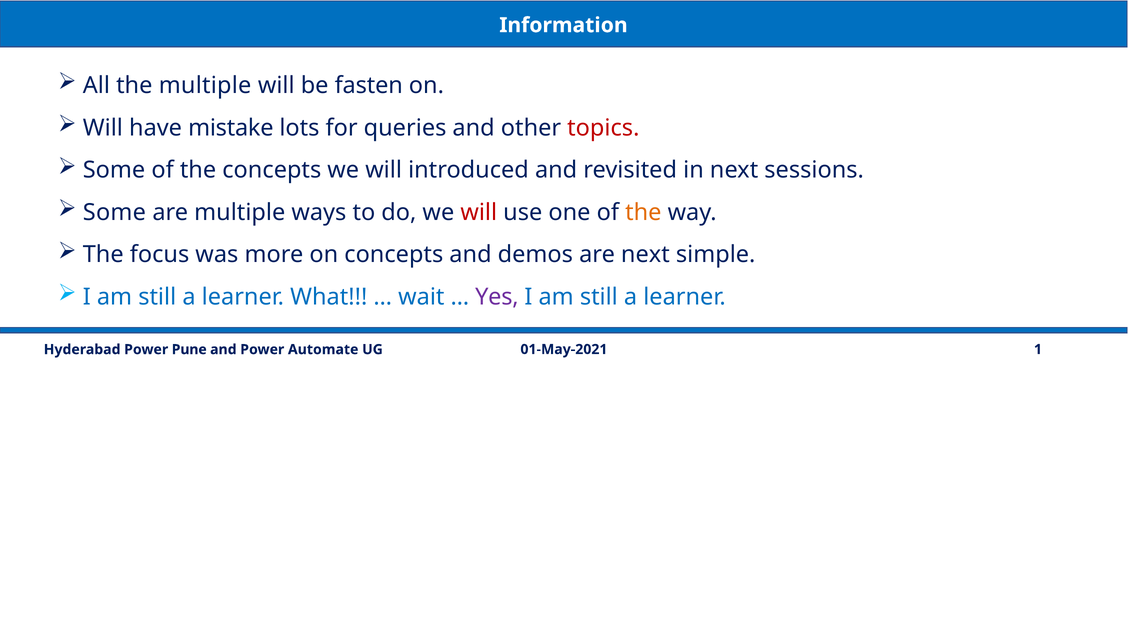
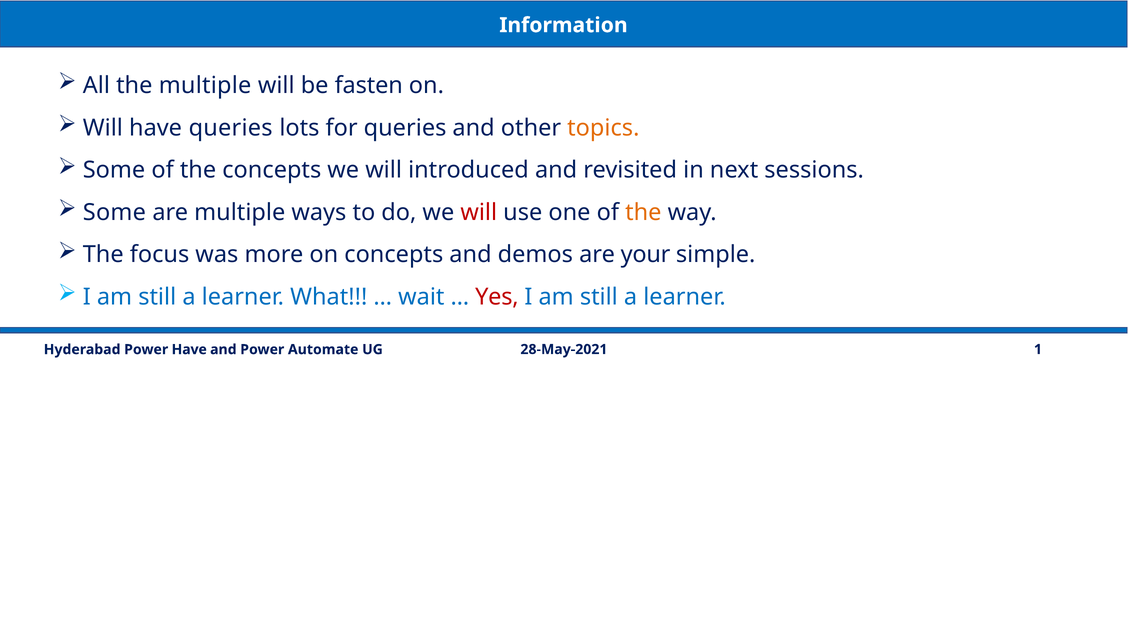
have mistake: mistake -> queries (231, 128)
topics colour: red -> orange (603, 128)
are next: next -> your (646, 255)
Yes colour: purple -> red (497, 297)
01-May-2021: 01-May-2021 -> 28-May-2021 (564, 350)
Power Pune: Pune -> Have (189, 350)
